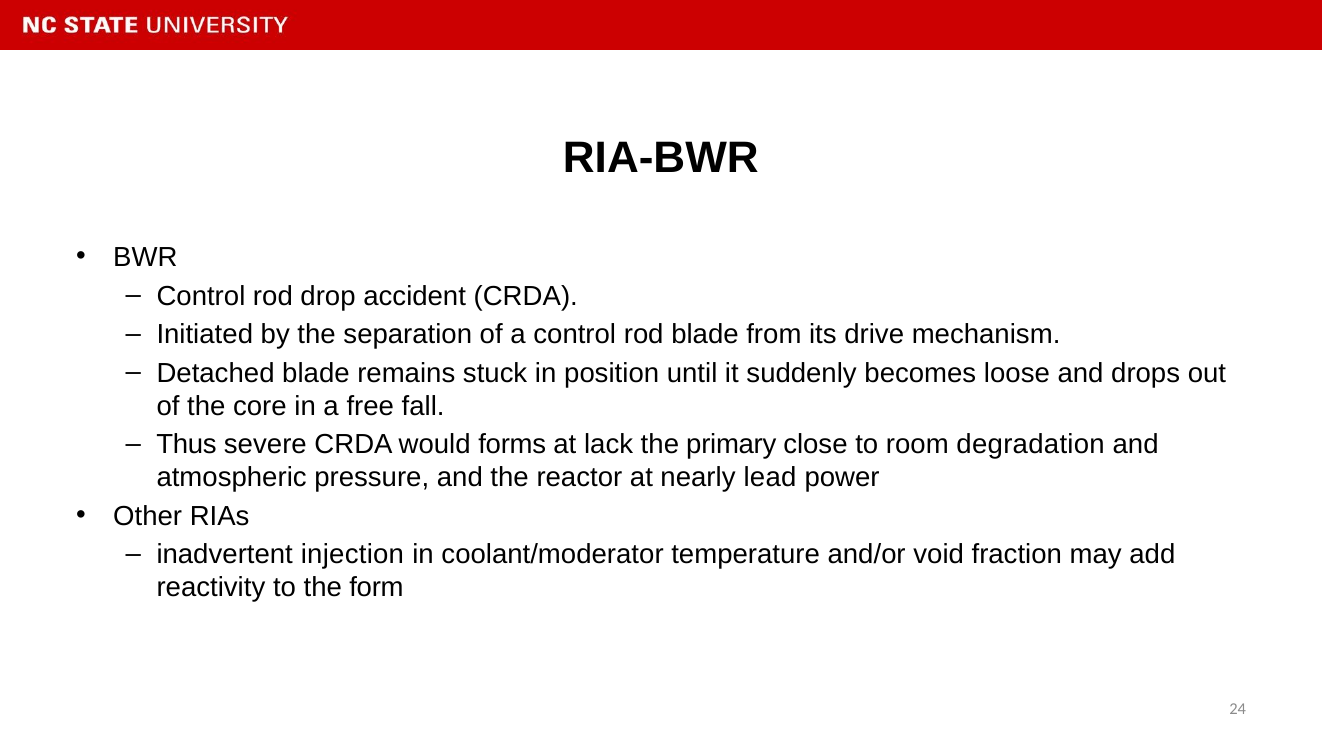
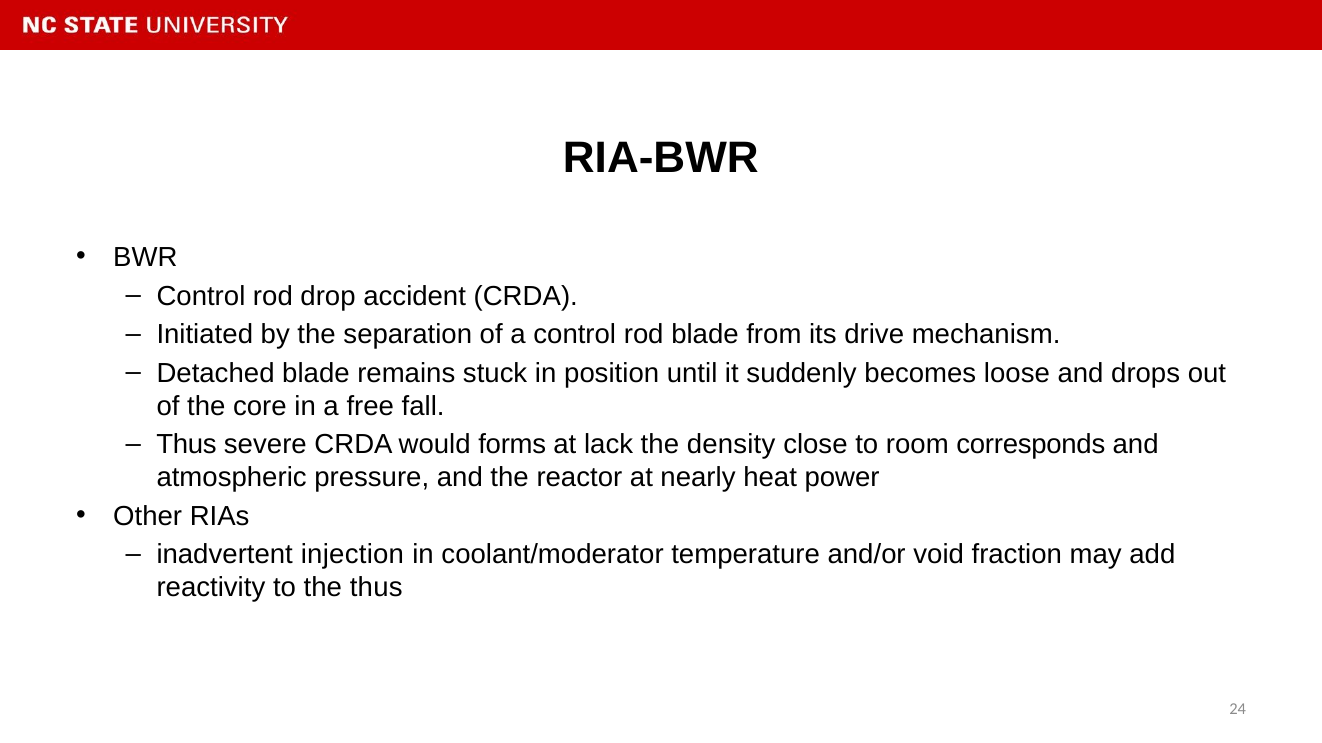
primary: primary -> density (731, 445)
degradation: degradation -> corresponds (1031, 445)
lead: lead -> heat (770, 478)
the form: form -> thus (376, 588)
